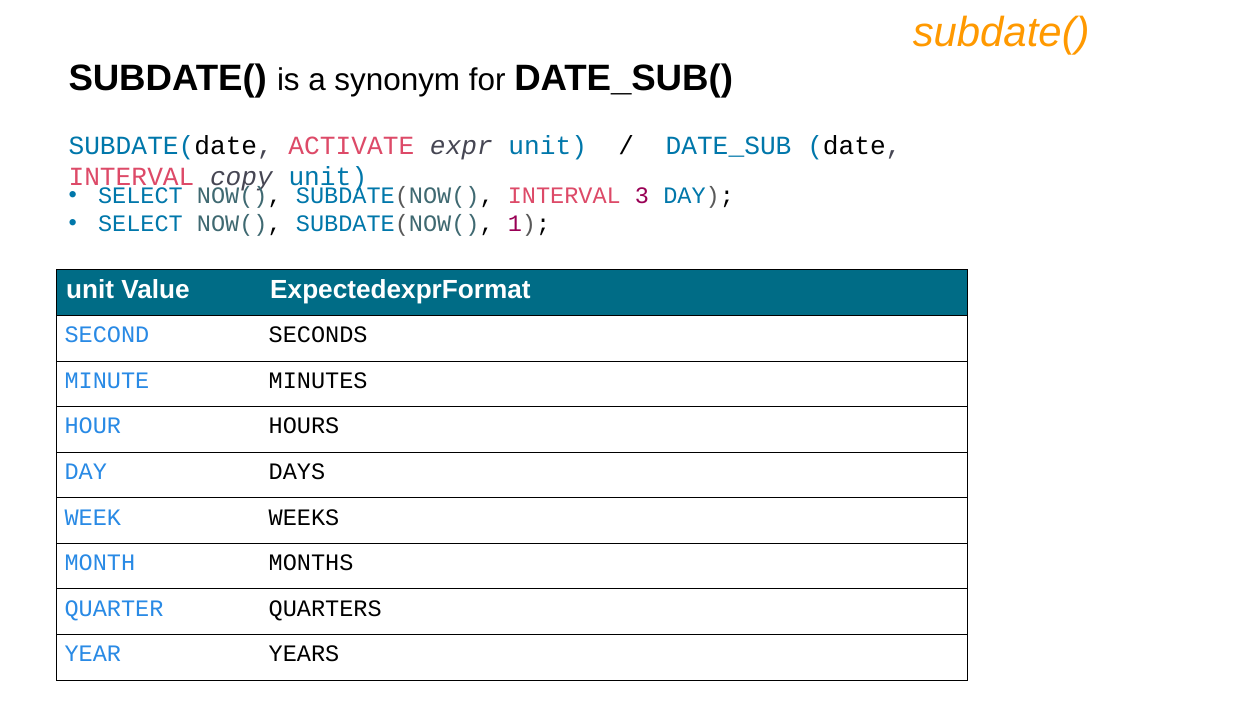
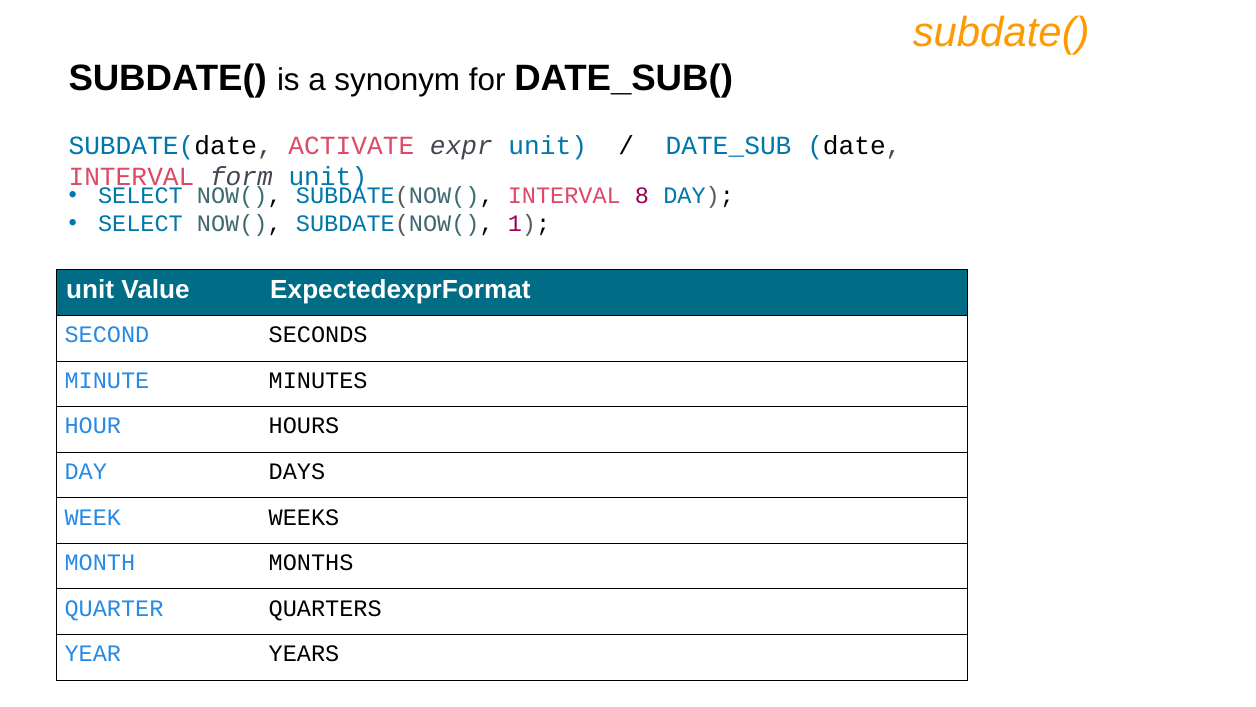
copy: copy -> form (241, 177)
3: 3 -> 8 (642, 196)
